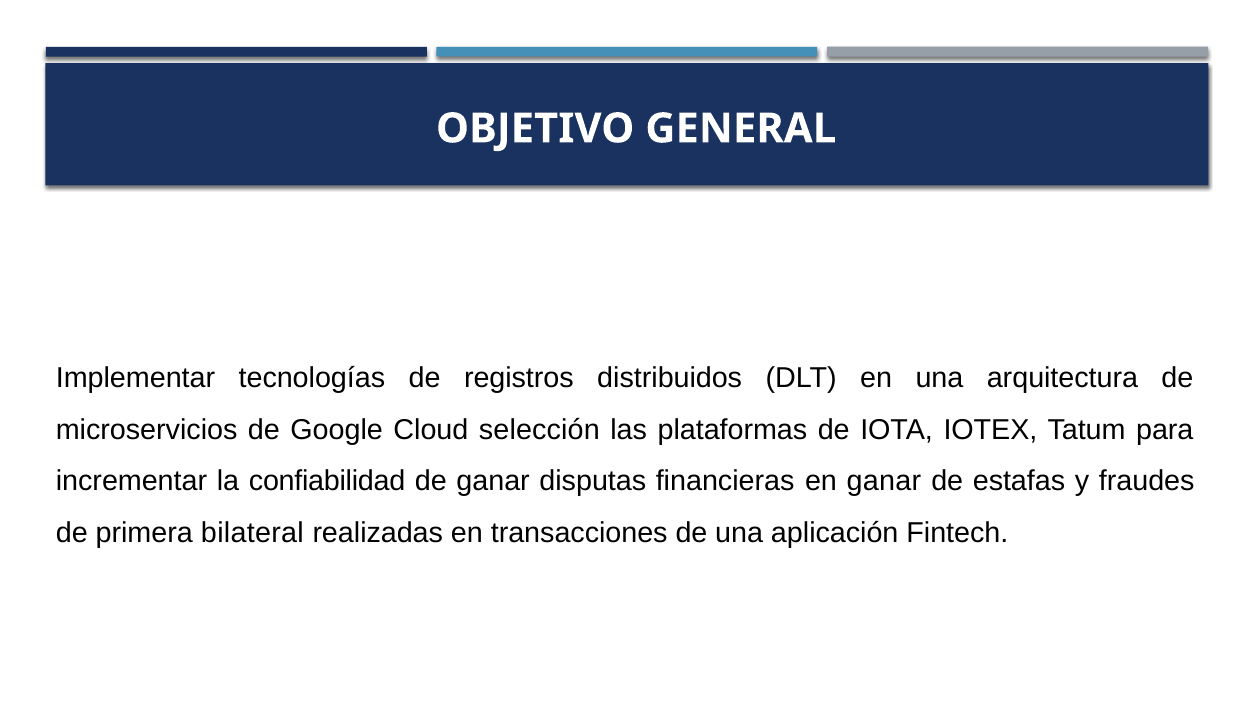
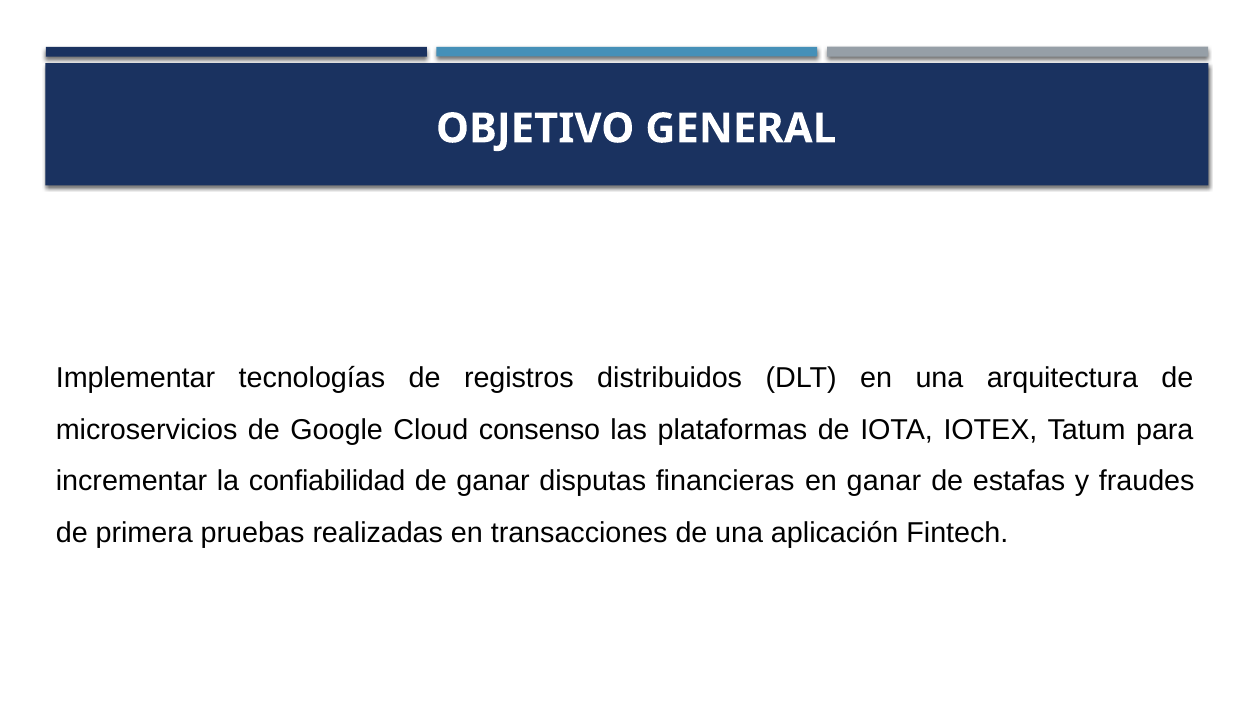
selección: selección -> consenso (540, 430)
bilateral: bilateral -> pruebas (253, 533)
